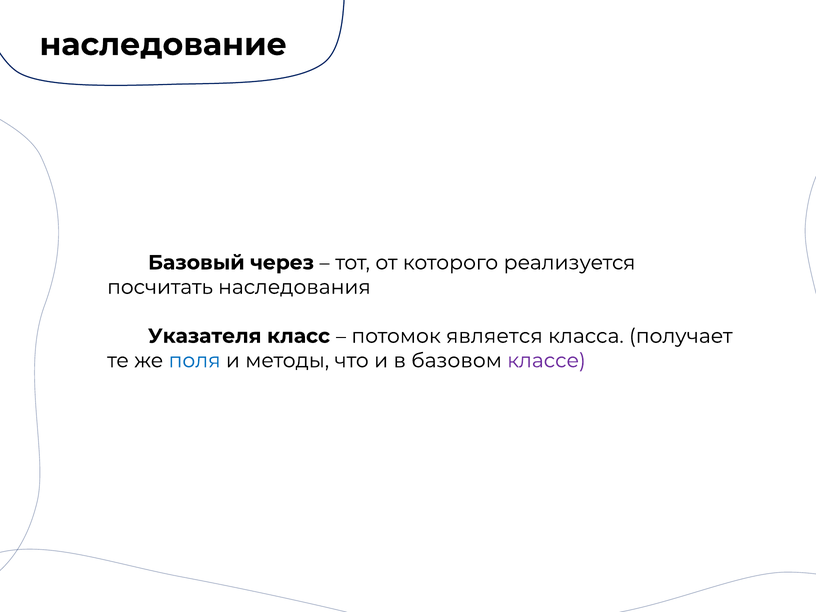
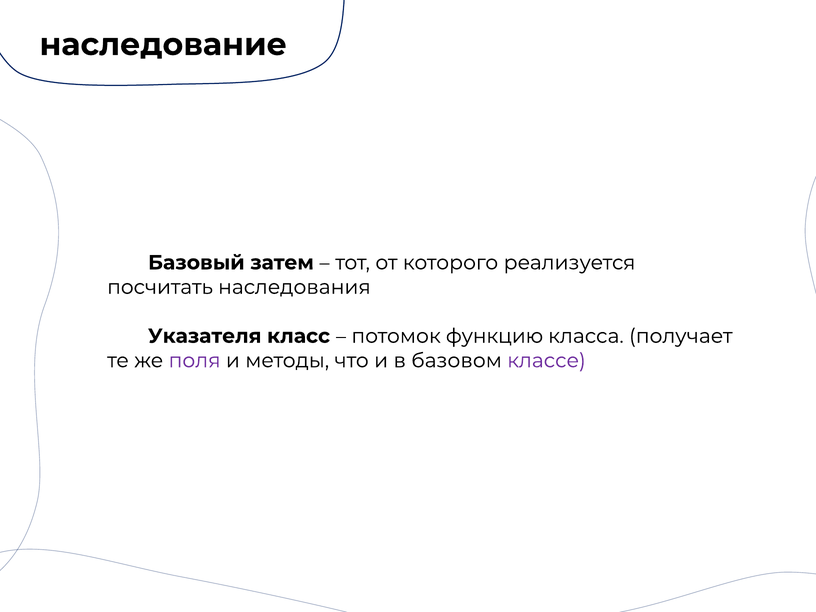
через: через -> затем (282, 263)
является: является -> функцию (495, 336)
поля colour: blue -> purple (195, 361)
